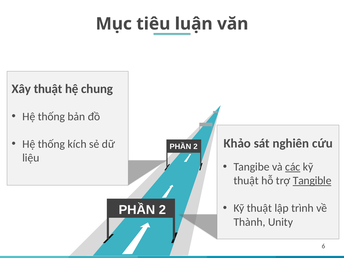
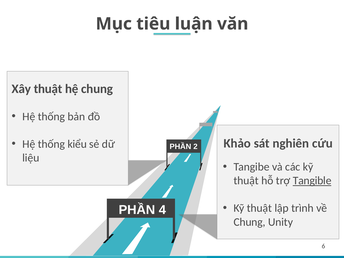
kích: kích -> kiểu (77, 144)
các underline: present -> none (293, 167)
2: 2 -> 4 (162, 210)
Thành: Thành -> Chung (250, 222)
